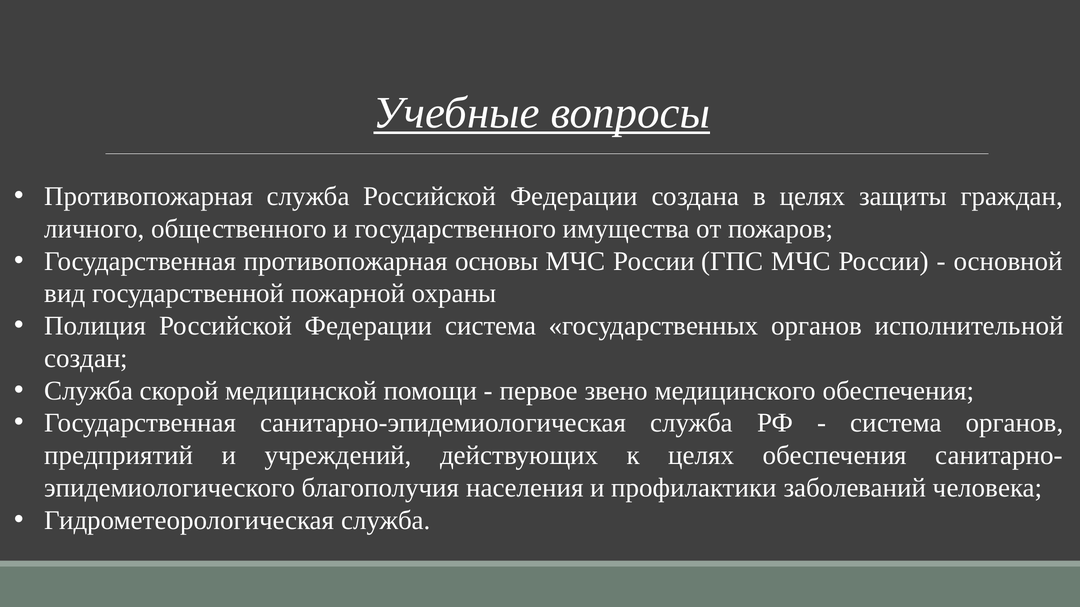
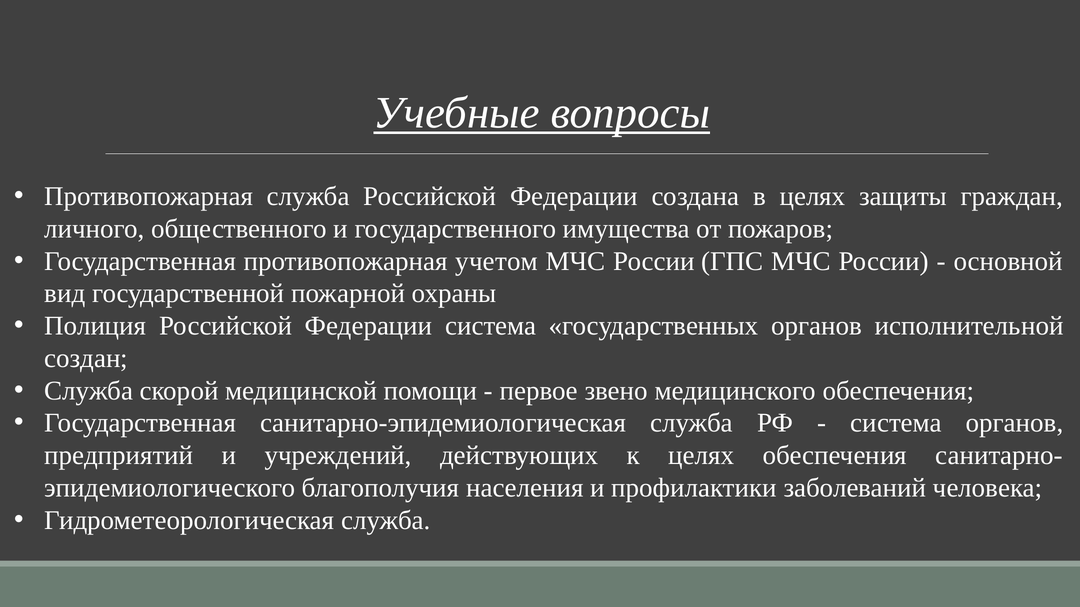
основы: основы -> учетом (497, 261)
